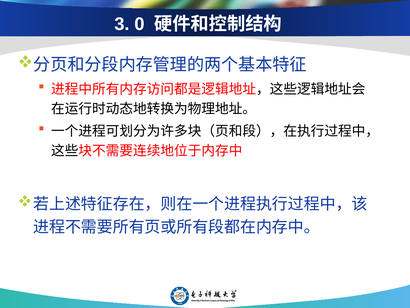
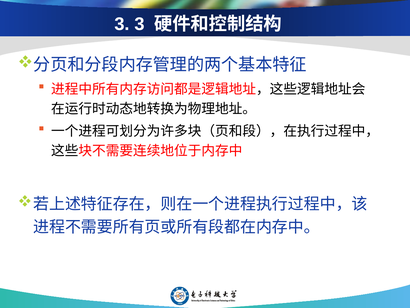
3 0: 0 -> 3 (140, 24)
